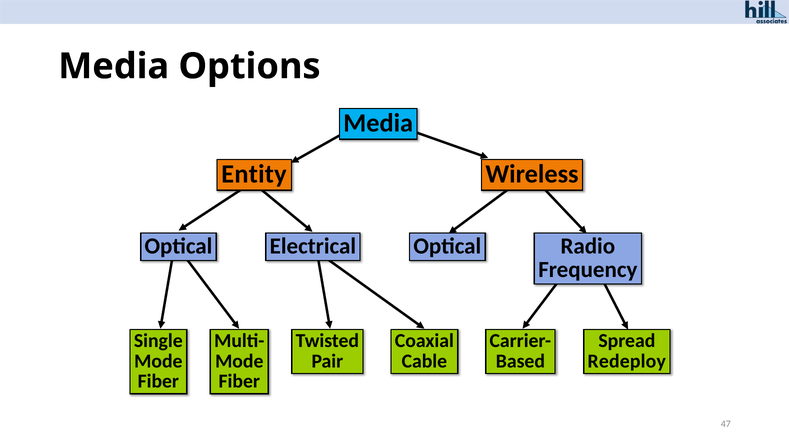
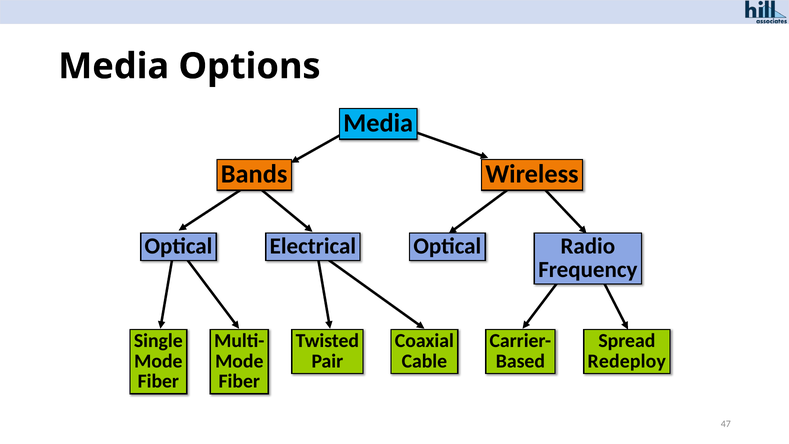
Entity: Entity -> Bands (254, 174)
